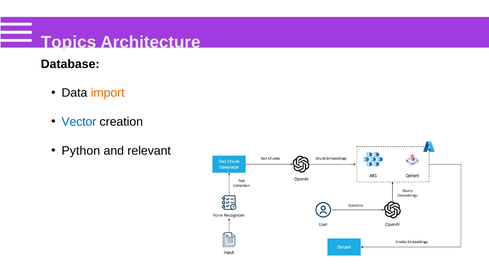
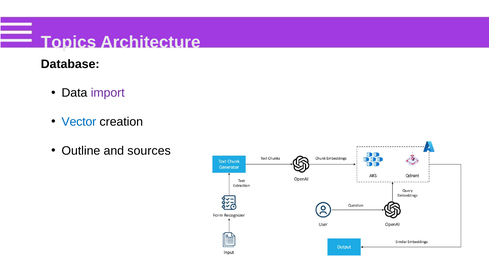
import colour: orange -> purple (108, 93)
Python: Python -> Outline (81, 151)
relevant: relevant -> sources (149, 151)
